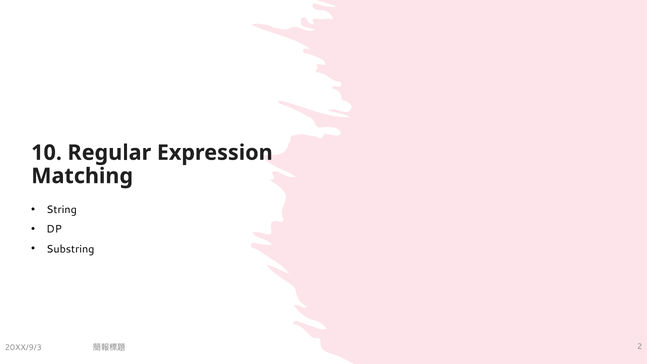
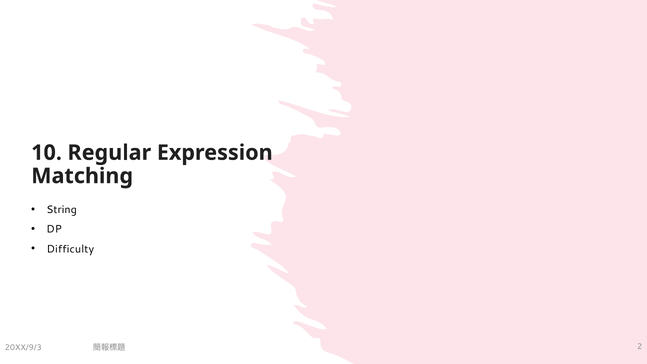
Substring: Substring -> Difficulty (70, 249)
